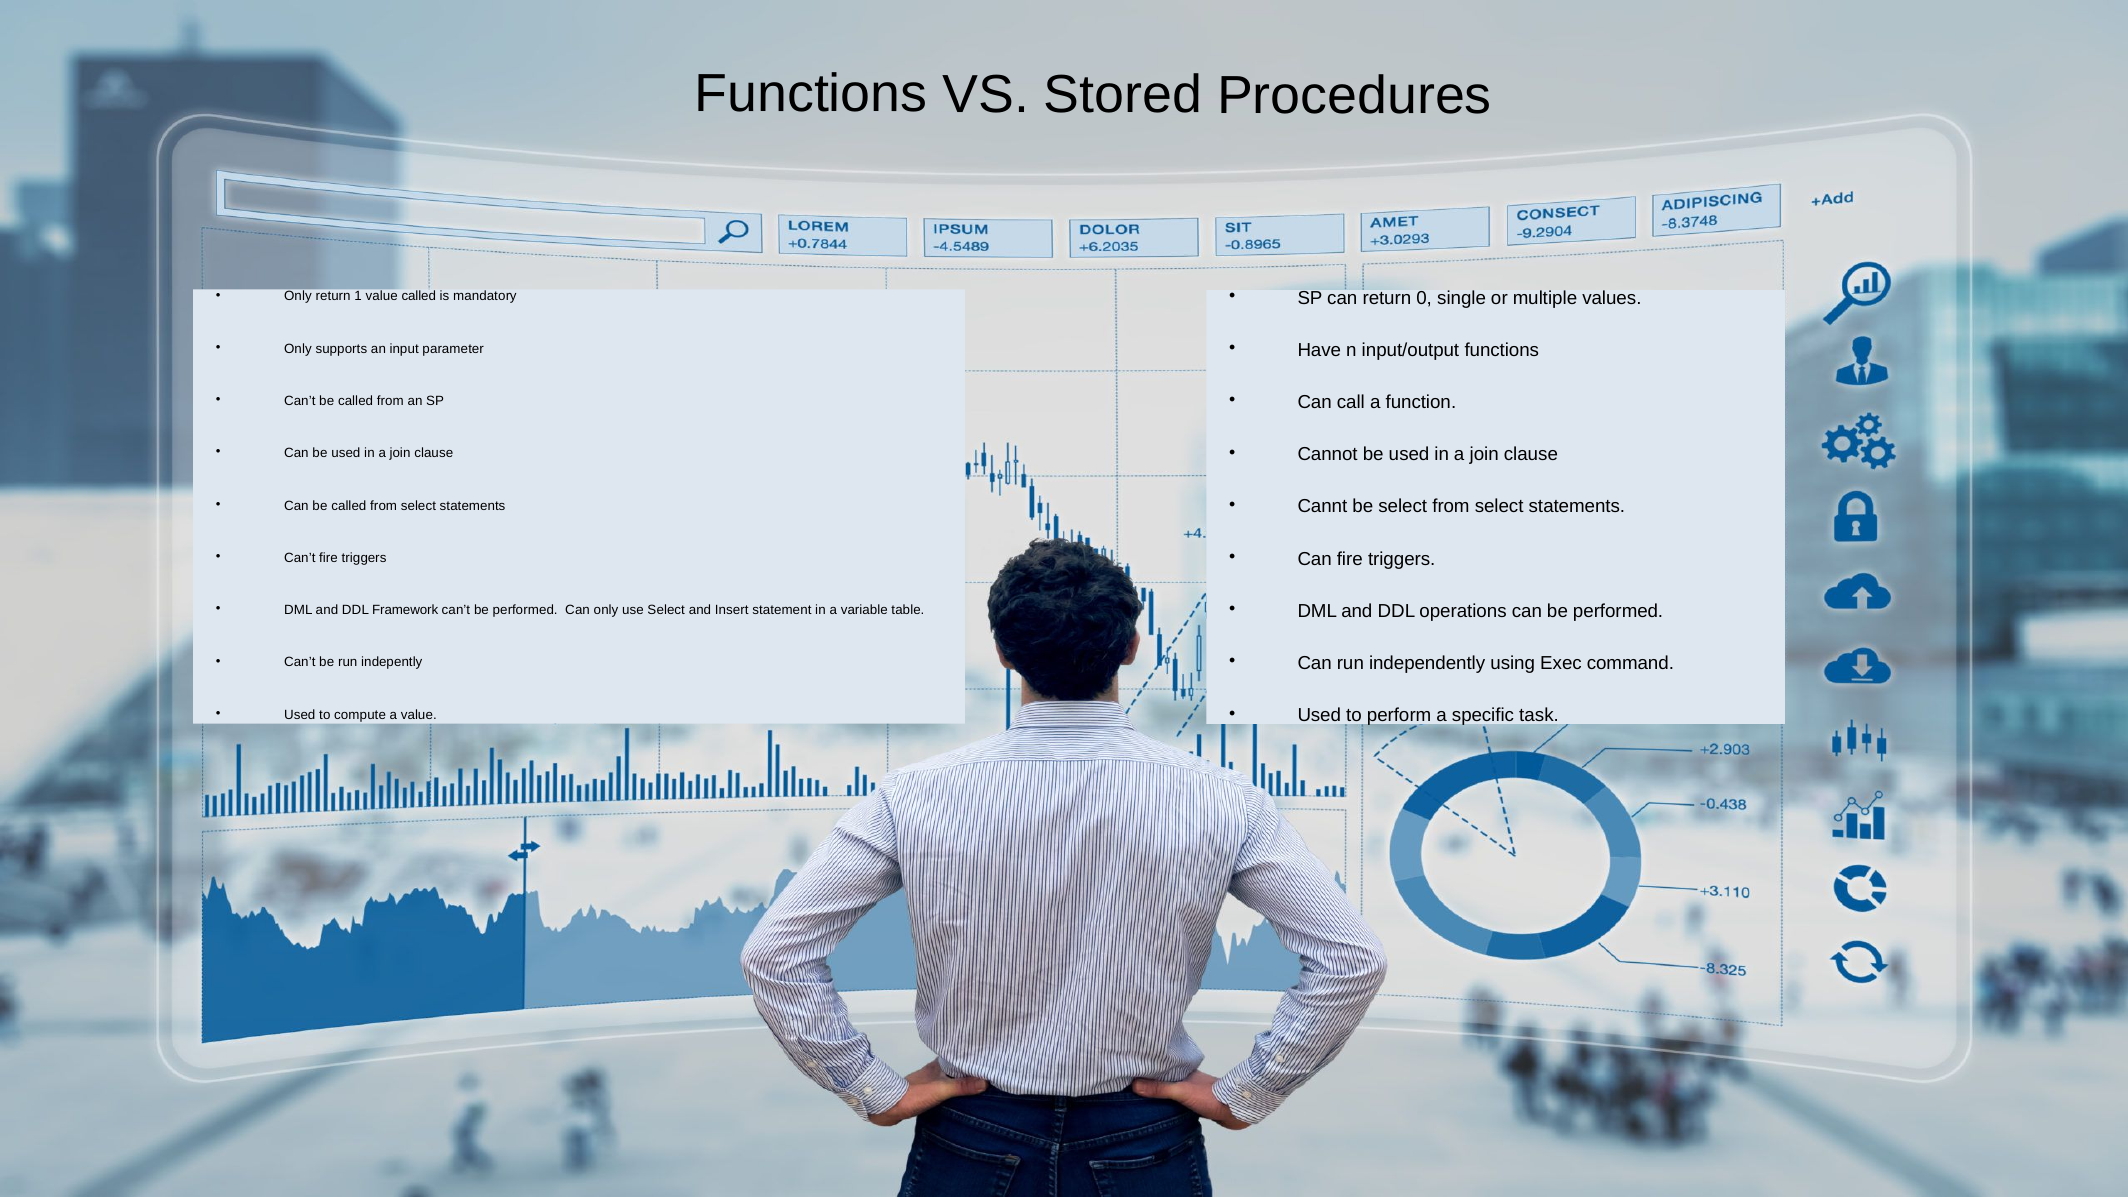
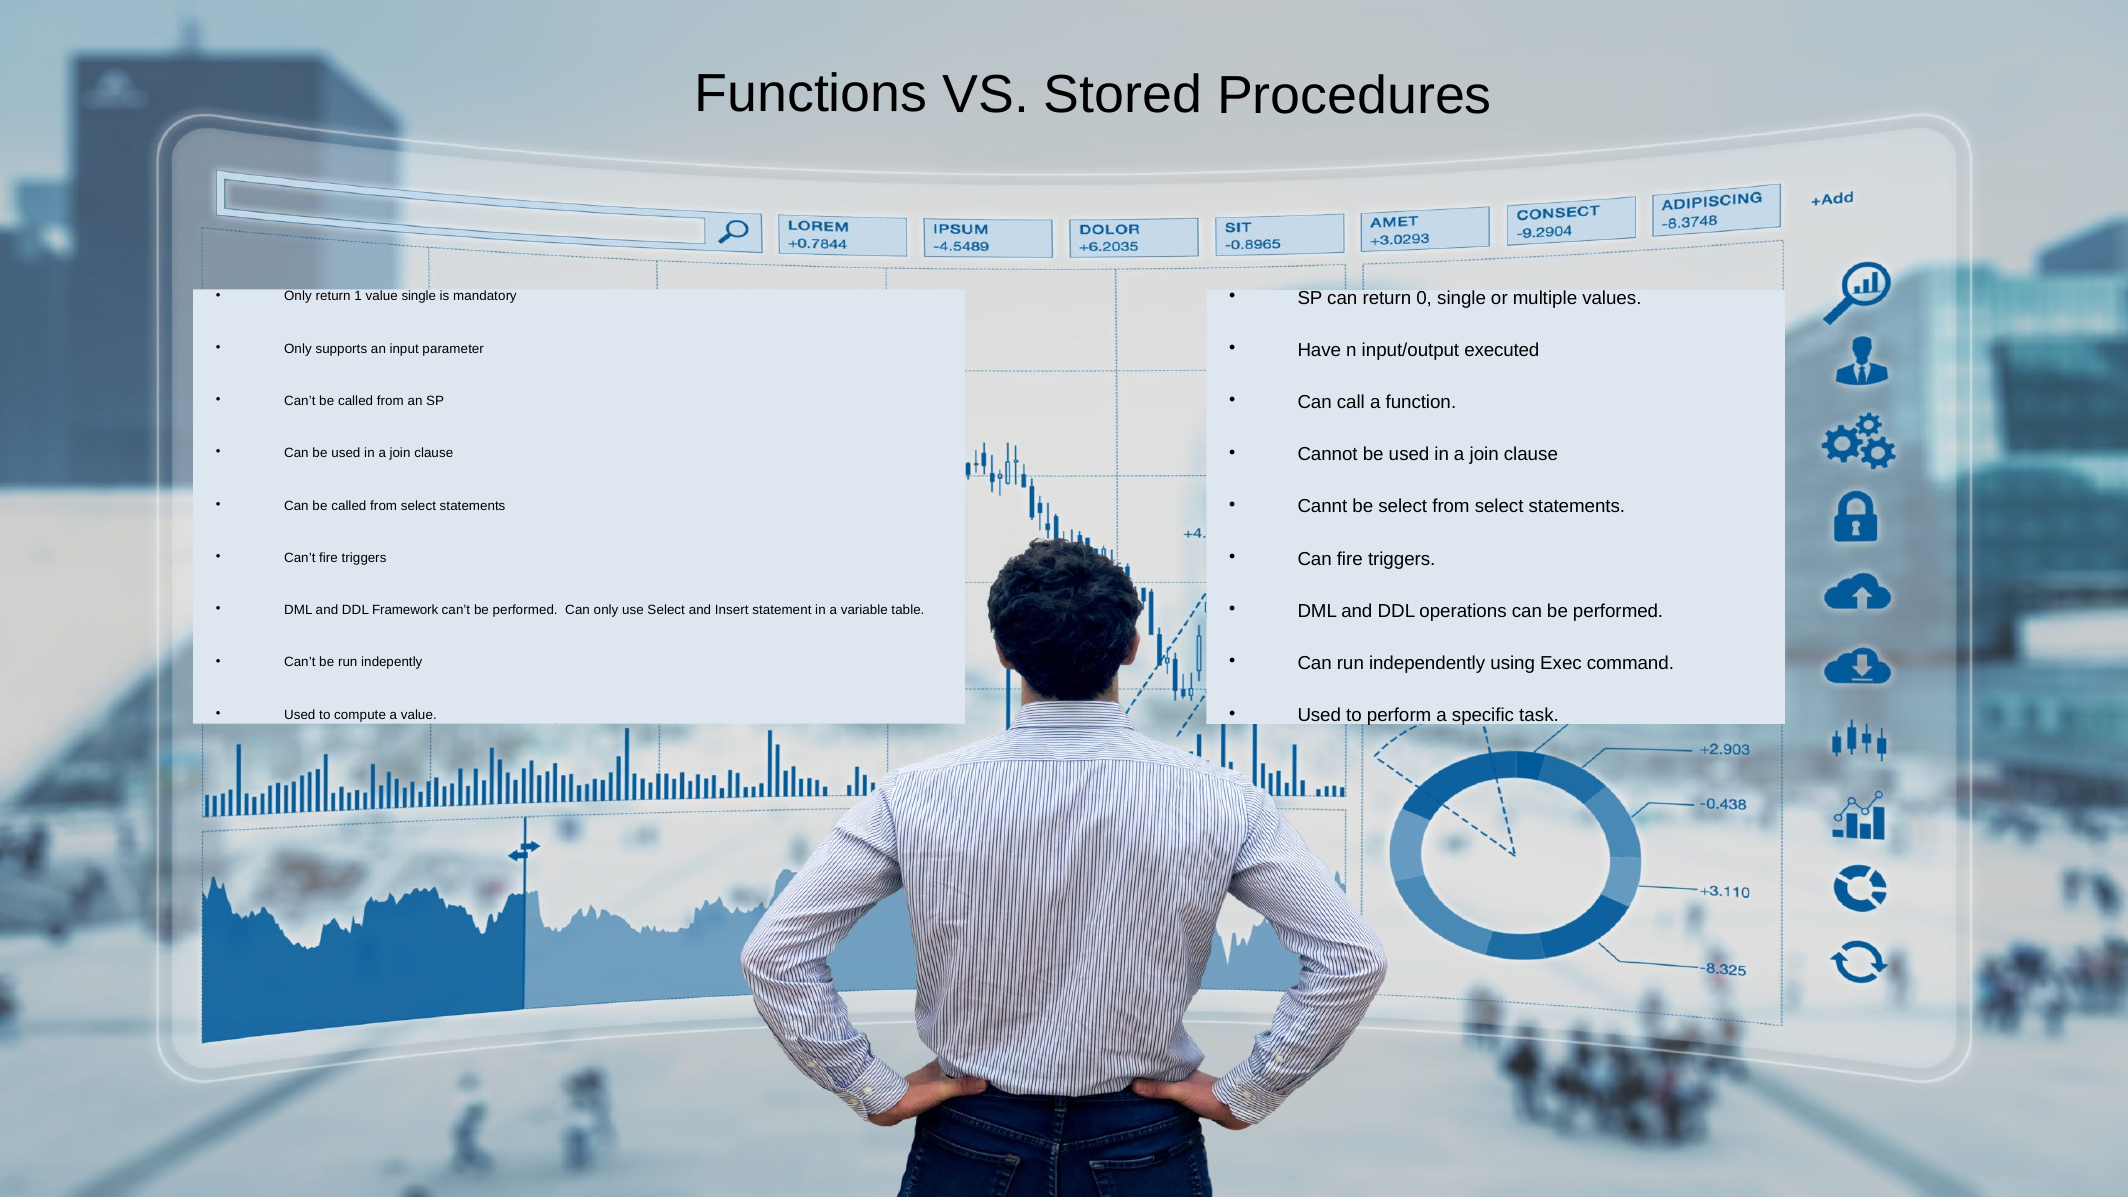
value called: called -> single (419, 297)
input/output functions: functions -> executed (1502, 350)
